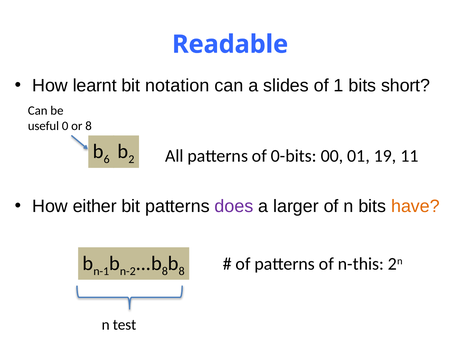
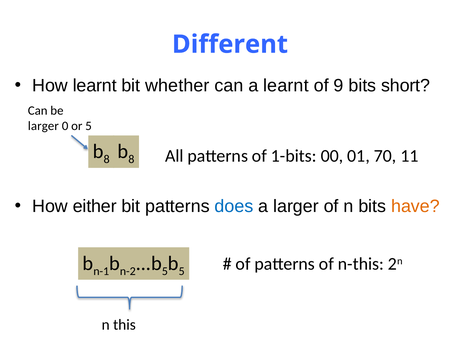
Readable: Readable -> Different (230, 44)
notation: notation -> whether (177, 86)
a slides: slides -> learnt (286, 86)
1: 1 -> 9 (339, 86)
useful: useful -> larger (43, 126)
or 8: 8 -> 5 (89, 126)
6: 6 -> 8 (107, 159)
2: 2 -> 8 (131, 159)
0-bits: 0-bits -> 1-bits (294, 156)
19: 19 -> 70 (385, 156)
does colour: purple -> blue (234, 206)
8: 8 -> 5 (165, 271)
8: 8 -> 5 (182, 271)
test: test -> this (124, 325)
